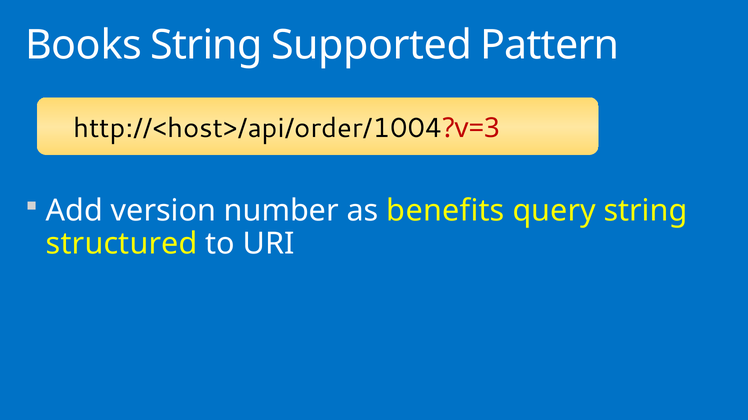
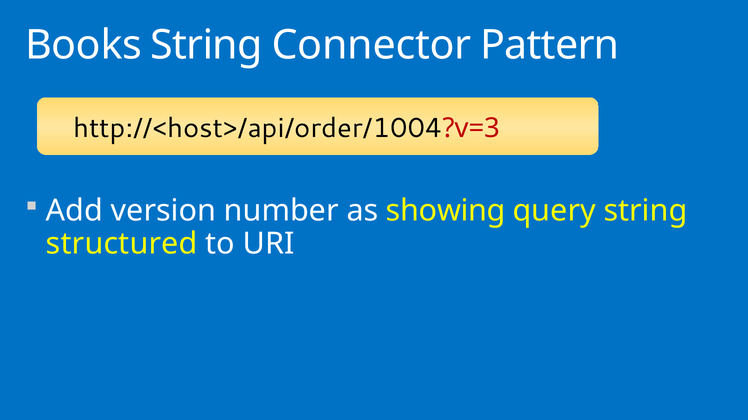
Supported: Supported -> Connector (371, 45)
benefits: benefits -> showing (446, 211)
